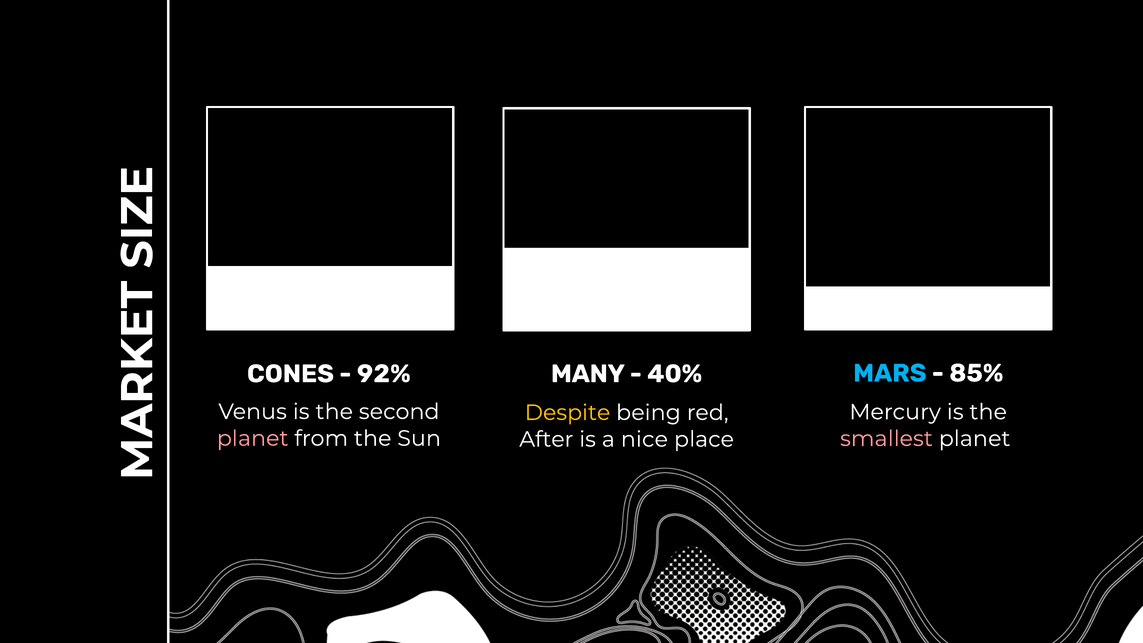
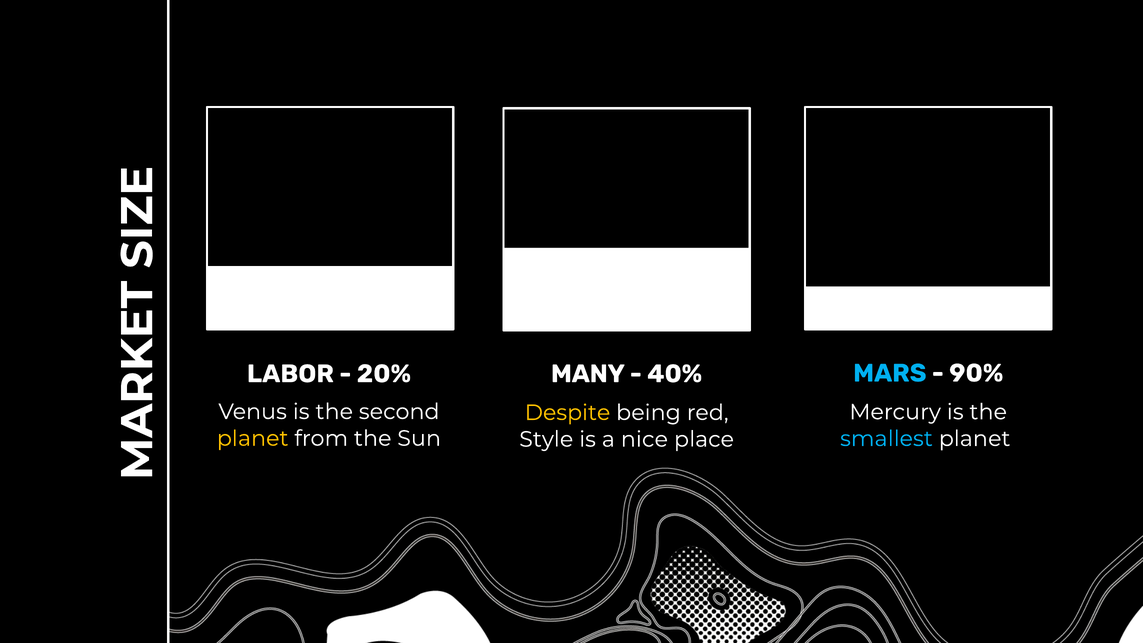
85%: 85% -> 90% (976, 373)
CONES: CONES -> LABOR (290, 374)
92%: 92% -> 20% (384, 374)
planet colour: pink -> yellow (253, 438)
smallest colour: pink -> light blue (886, 439)
After: After -> Style (546, 439)
